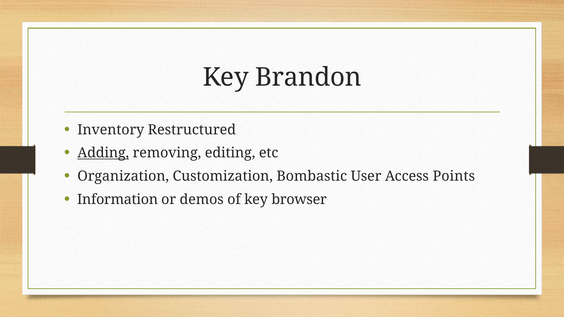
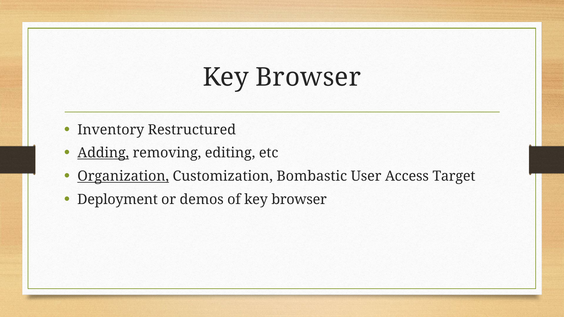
Brandon: Brandon -> Browser (308, 77)
Organization underline: none -> present (123, 176)
Points: Points -> Target (454, 176)
Information: Information -> Deployment (118, 200)
